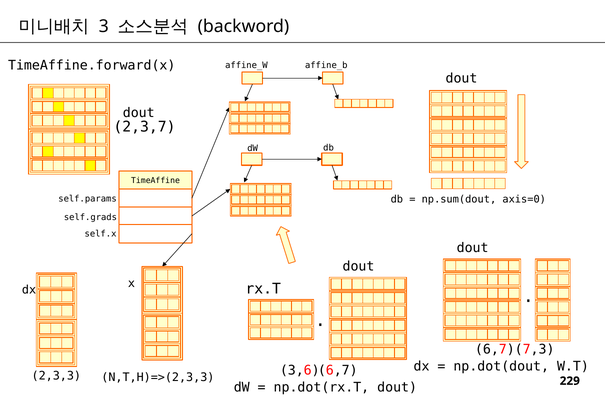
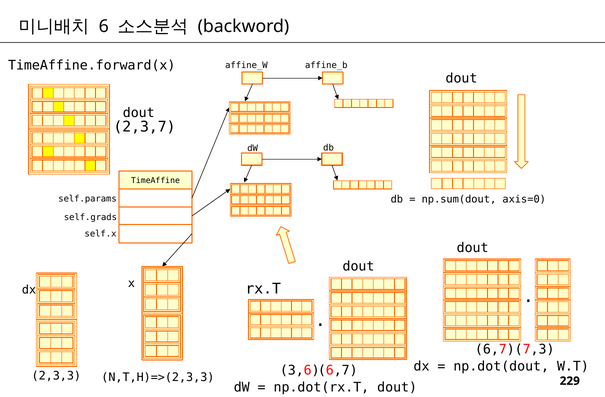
3: 3 -> 6 (104, 26)
